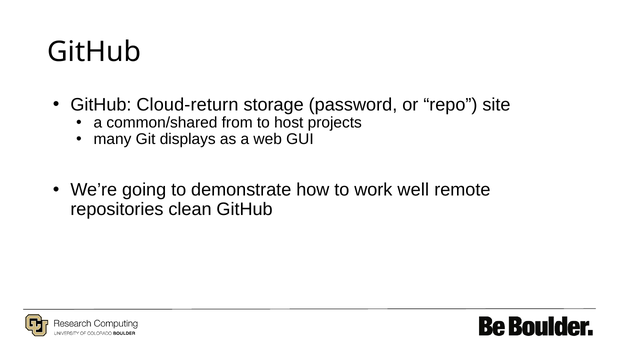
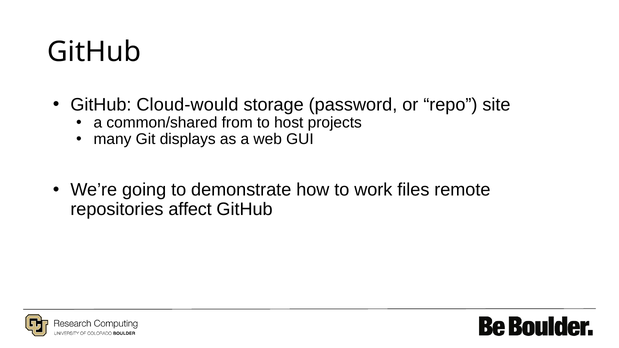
Cloud-return: Cloud-return -> Cloud-would (187, 105)
well: well -> files (413, 190)
clean: clean -> affect (190, 209)
